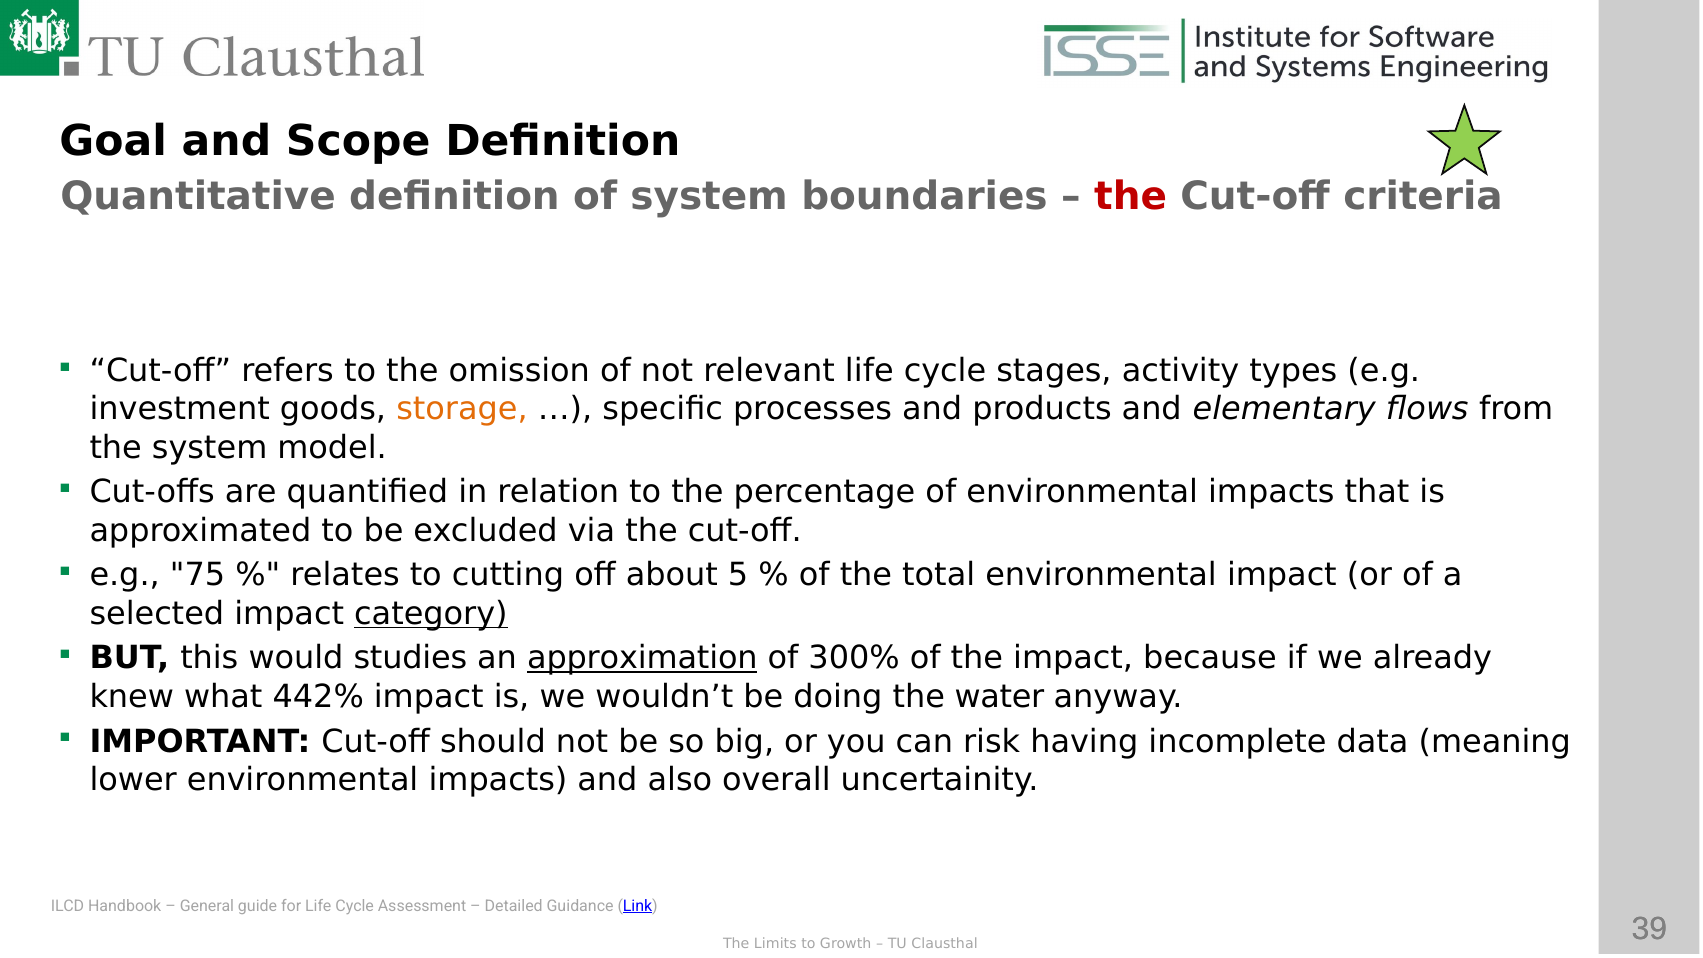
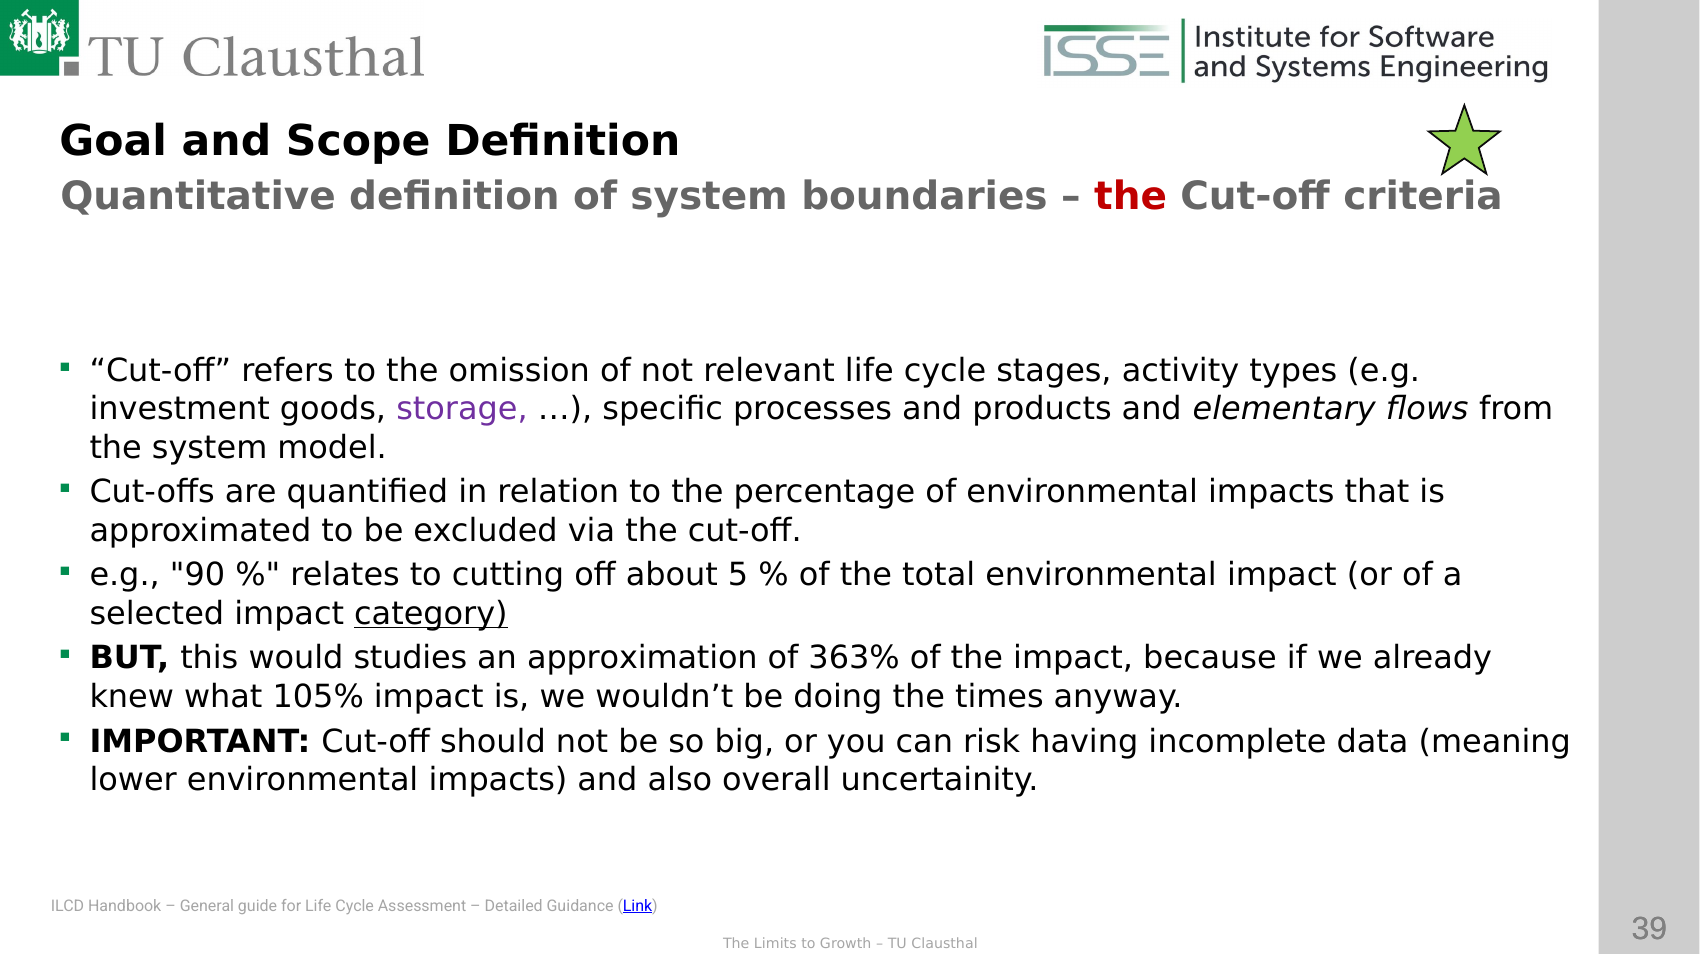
storage colour: orange -> purple (462, 409)
75: 75 -> 90 (198, 575)
approximation underline: present -> none (642, 658)
300%: 300% -> 363% (854, 658)
442%: 442% -> 105% (318, 697)
water: water -> times (999, 697)
